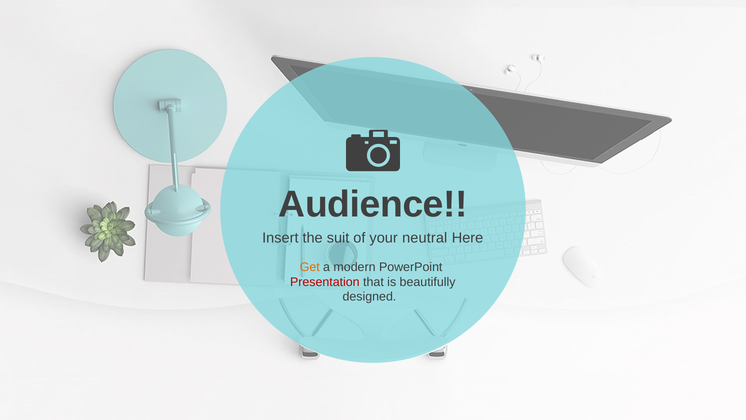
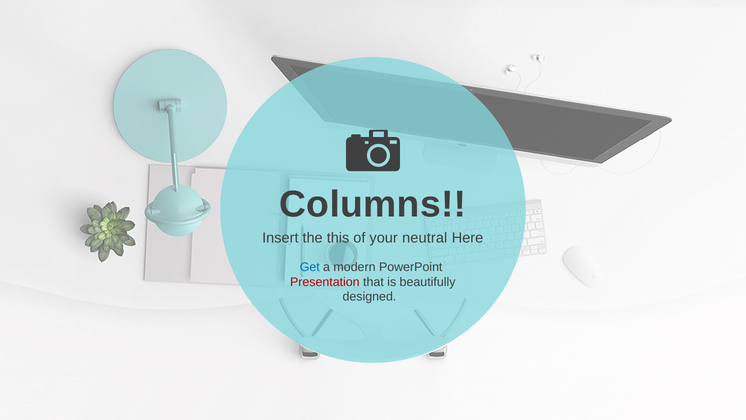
Audience: Audience -> Columns (373, 204)
suit: suit -> this (338, 238)
Get colour: orange -> blue (310, 267)
